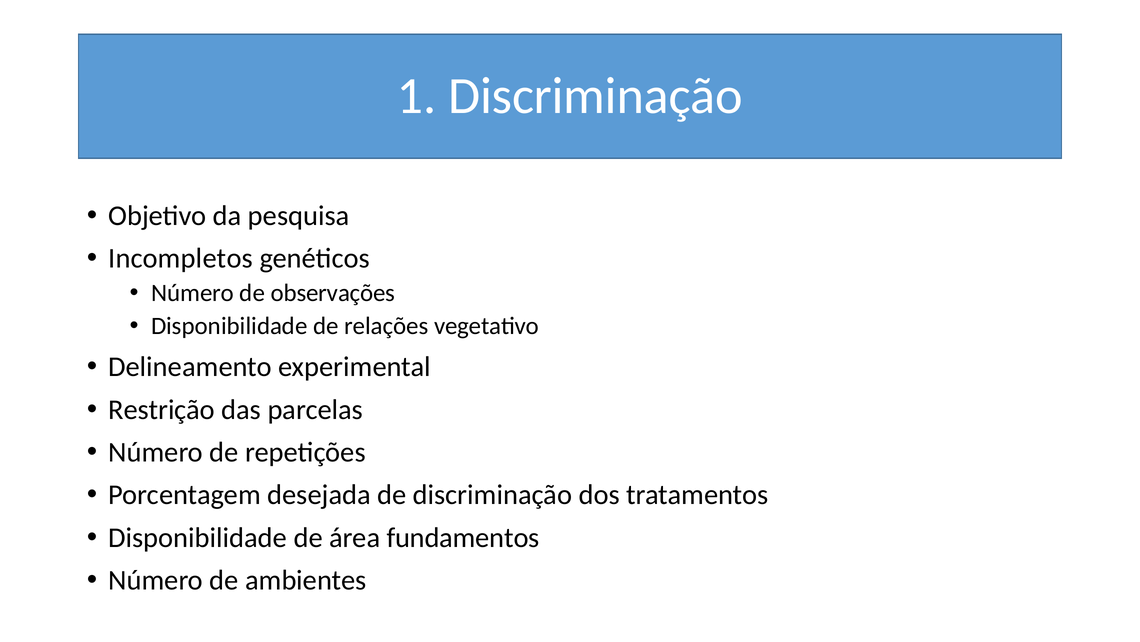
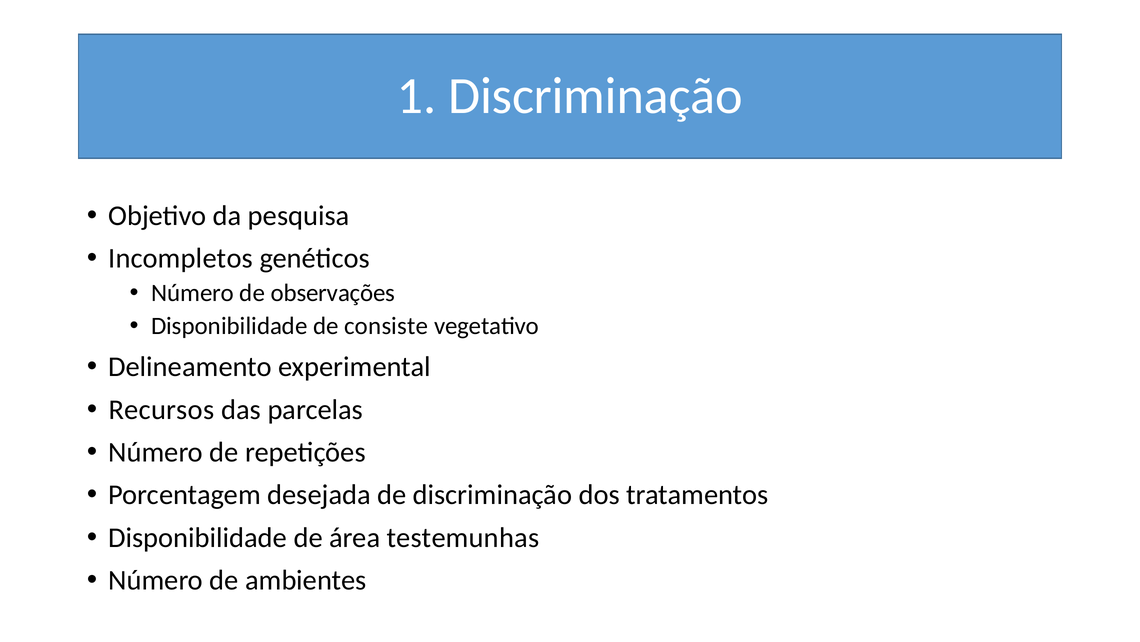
relações: relações -> consiste (386, 326)
Restrição: Restrição -> Recursos (161, 409)
fundamentos: fundamentos -> testemunhas (463, 537)
